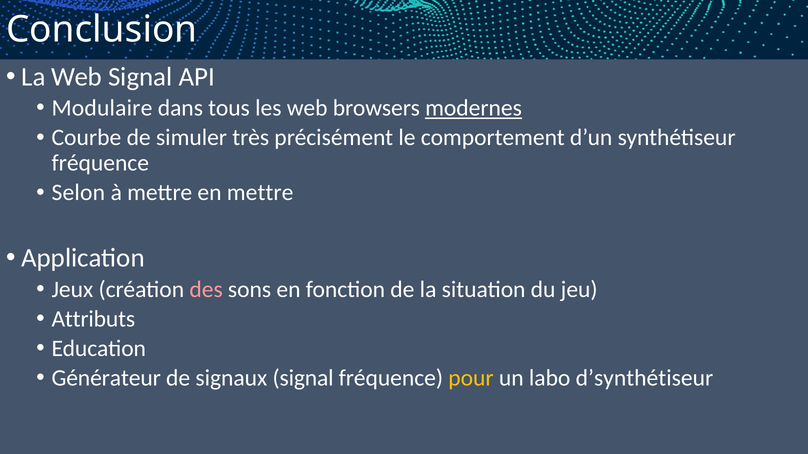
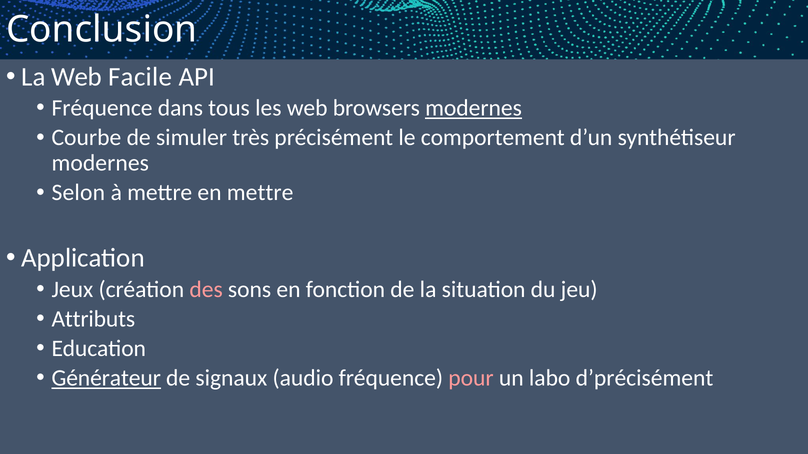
Web Signal: Signal -> Facile (140, 77)
Modulaire: Modulaire -> Fréquence (102, 108)
fréquence: fréquence -> modernes (100, 163)
Générateur underline: none -> present (106, 378)
signaux signal: signal -> audio (303, 378)
pour colour: yellow -> pink (471, 378)
d’synthétiseur: d’synthétiseur -> d’précisément (644, 378)
